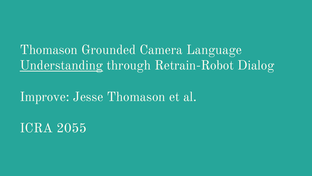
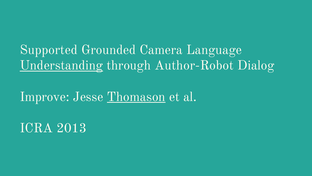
Thomason: Thomason -> Supported (49, 50)
Retrain-Robot: Retrain-Robot -> Author-Robot (194, 65)
Thomason underline: none -> present (136, 96)
2055: 2055 -> 2013 (72, 128)
